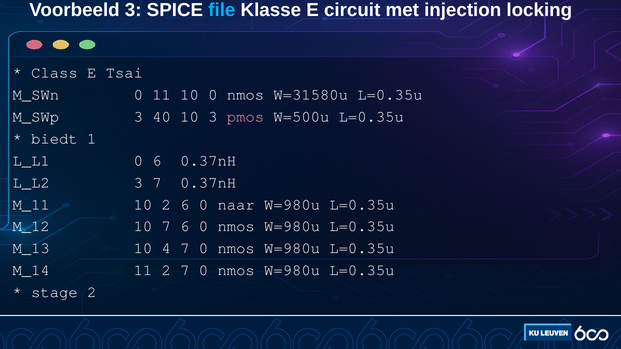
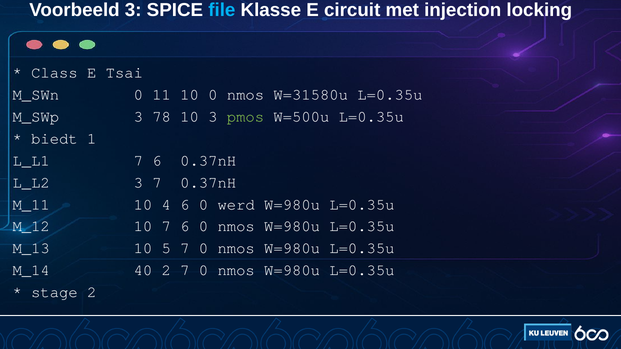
40: 40 -> 78 (162, 117)
pmos colour: pink -> light green (245, 117)
L_L1 0: 0 -> 7 (138, 161)
10 2: 2 -> 4 (166, 205)
naar: naar -> werd (236, 205)
4: 4 -> 5 (166, 249)
M_14 11: 11 -> 40 (143, 271)
